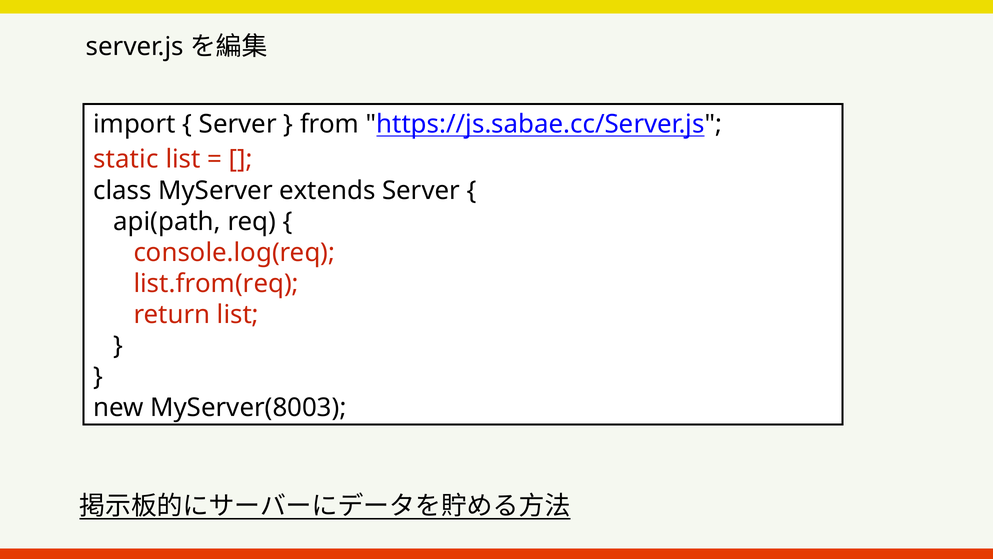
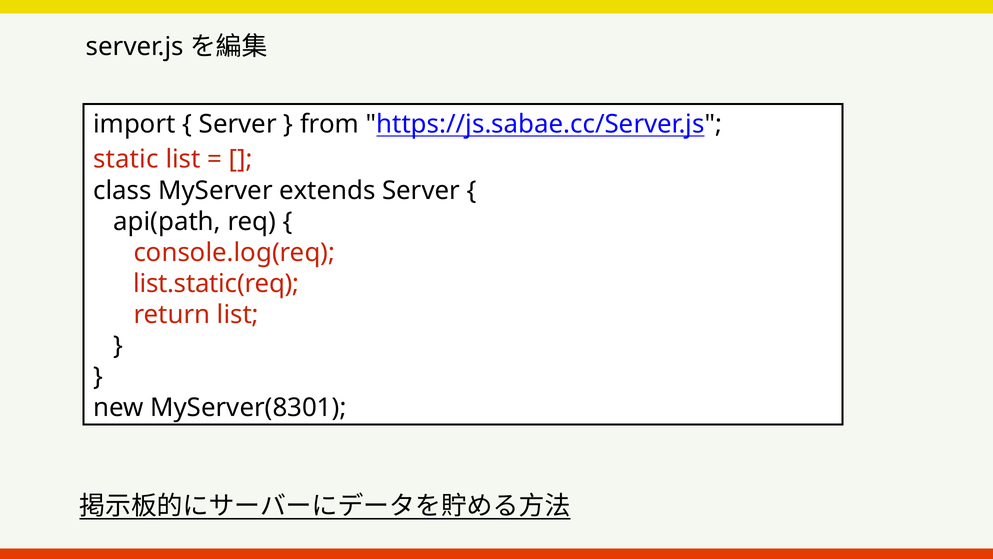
list.from(req: list.from(req -> list.static(req (216, 283)
MyServer(8003: MyServer(8003 -> MyServer(8301 (248, 408)
